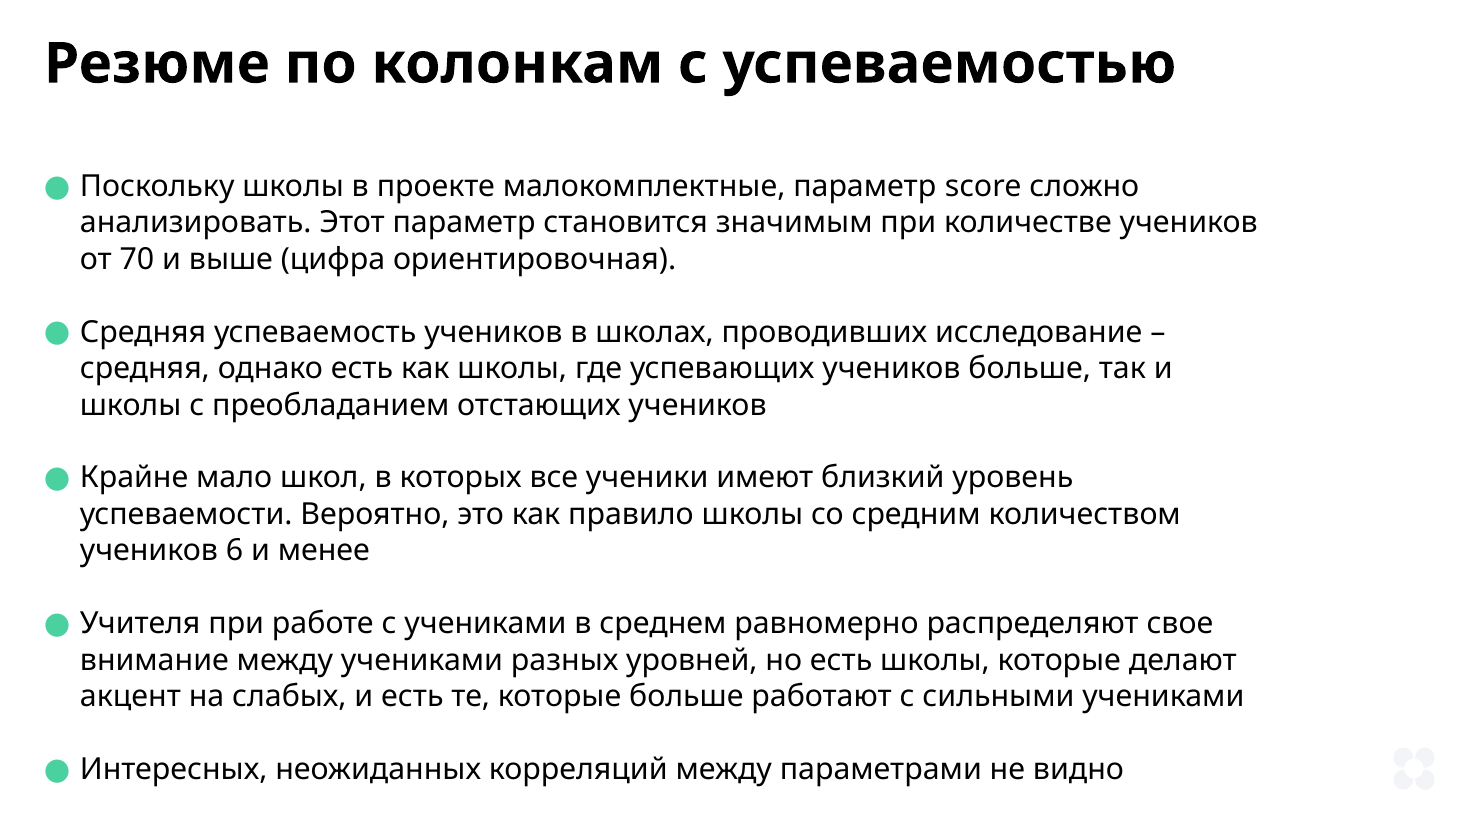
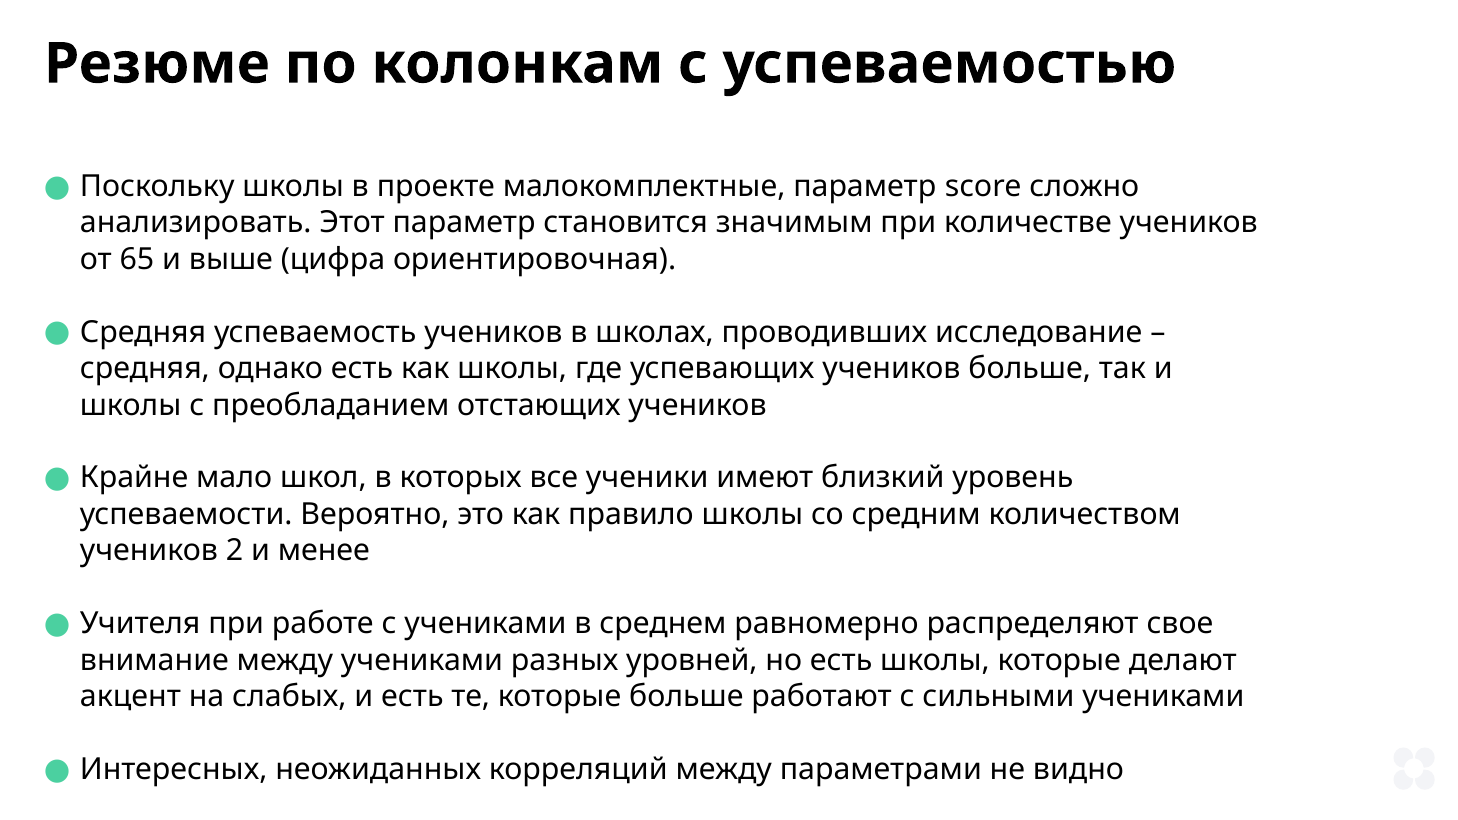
70: 70 -> 65 (137, 259)
6: 6 -> 2 (235, 551)
